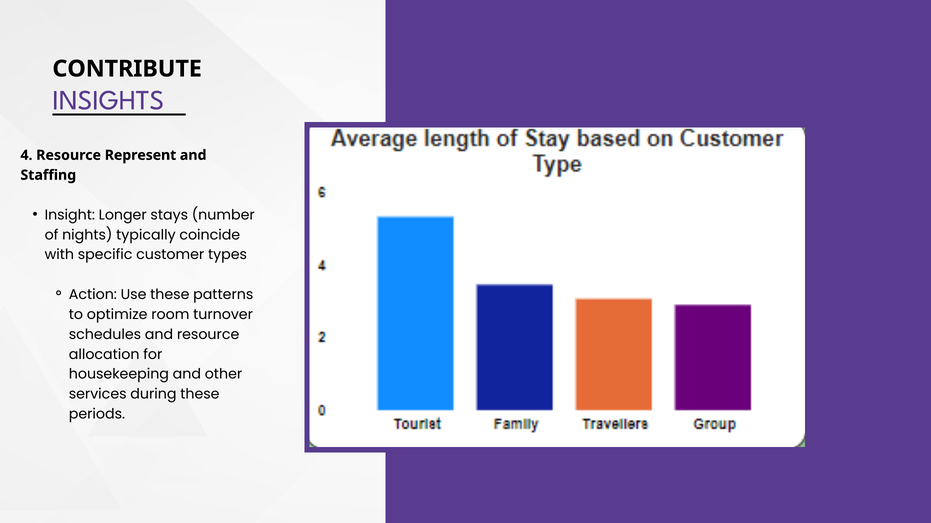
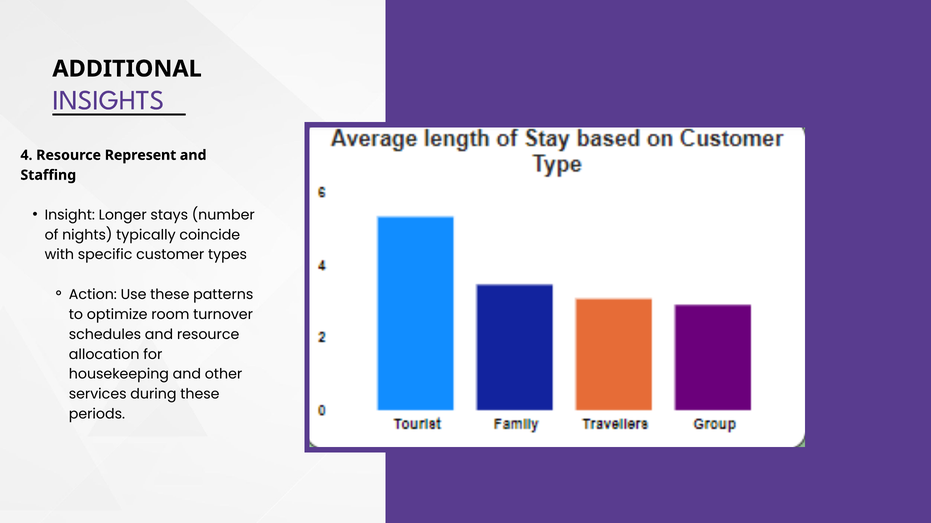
CONTRIBUTE: CONTRIBUTE -> ADDITIONAL (127, 69)
